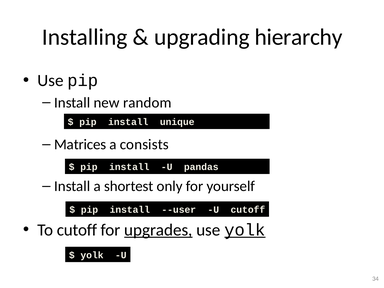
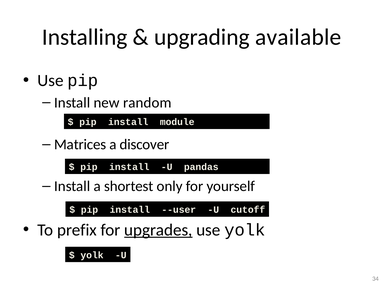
hierarchy: hierarchy -> available (298, 37)
unique: unique -> module (177, 122)
consists: consists -> discover (144, 144)
To cutoff: cutoff -> prefix (77, 230)
yolk underline: present -> none (245, 230)
